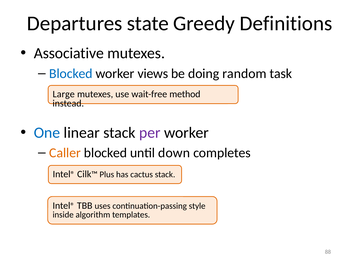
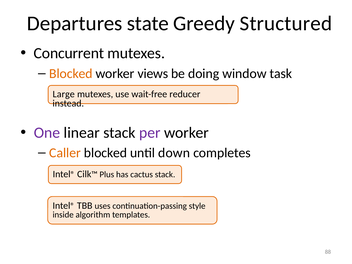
Definitions: Definitions -> Structured (286, 23)
Associative: Associative -> Concurrent (69, 53)
Blocked colour: blue -> orange (71, 74)
random: random -> window (244, 74)
method: method -> reducer (185, 94)
One colour: blue -> purple (47, 133)
